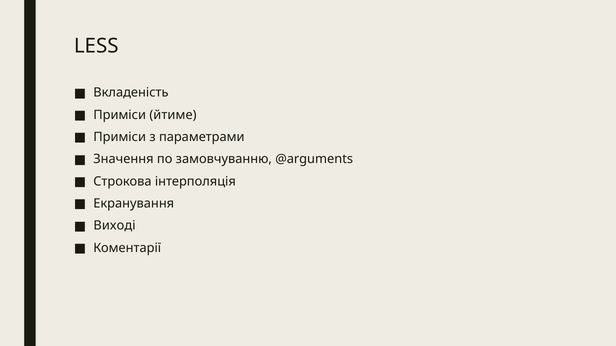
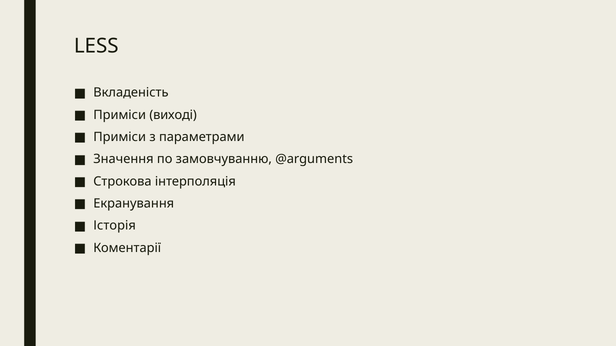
йтиме: йтиме -> виході (173, 115)
Виході: Виході -> Історія (115, 226)
